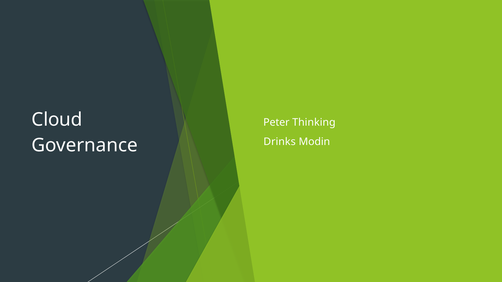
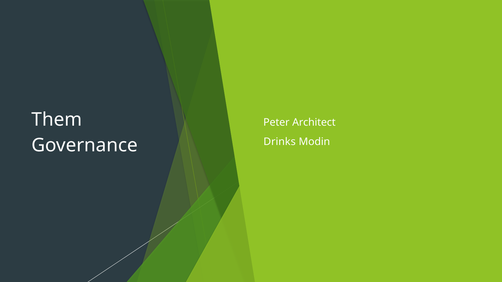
Cloud: Cloud -> Them (57, 120)
Thinking: Thinking -> Architect (314, 122)
